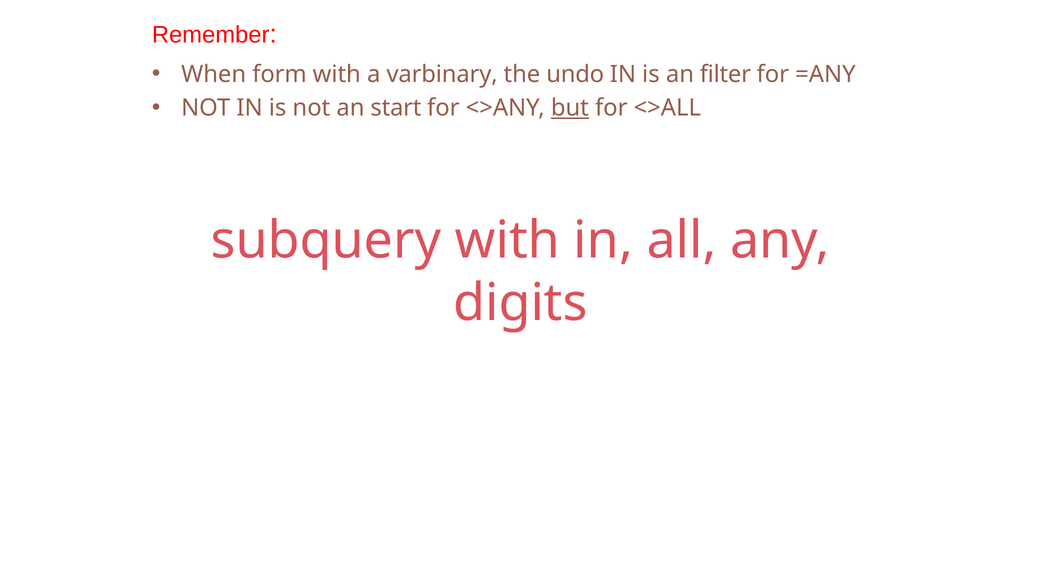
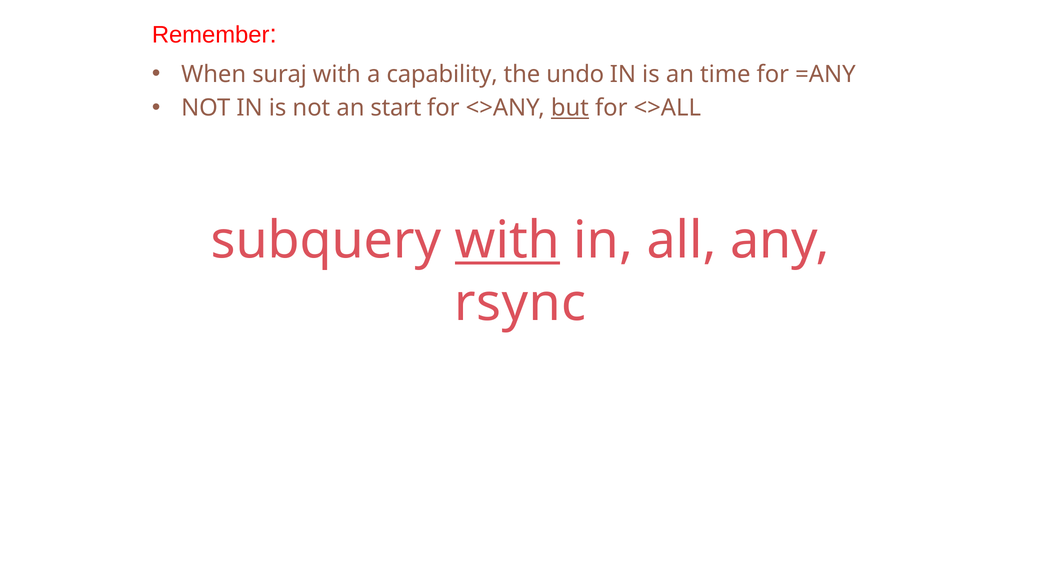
form: form -> suraj (280, 74)
varbinary: varbinary -> capability (442, 74)
filter: filter -> time (725, 74)
with underline: none -> present (507, 240)
digits: digits -> rsync (520, 303)
